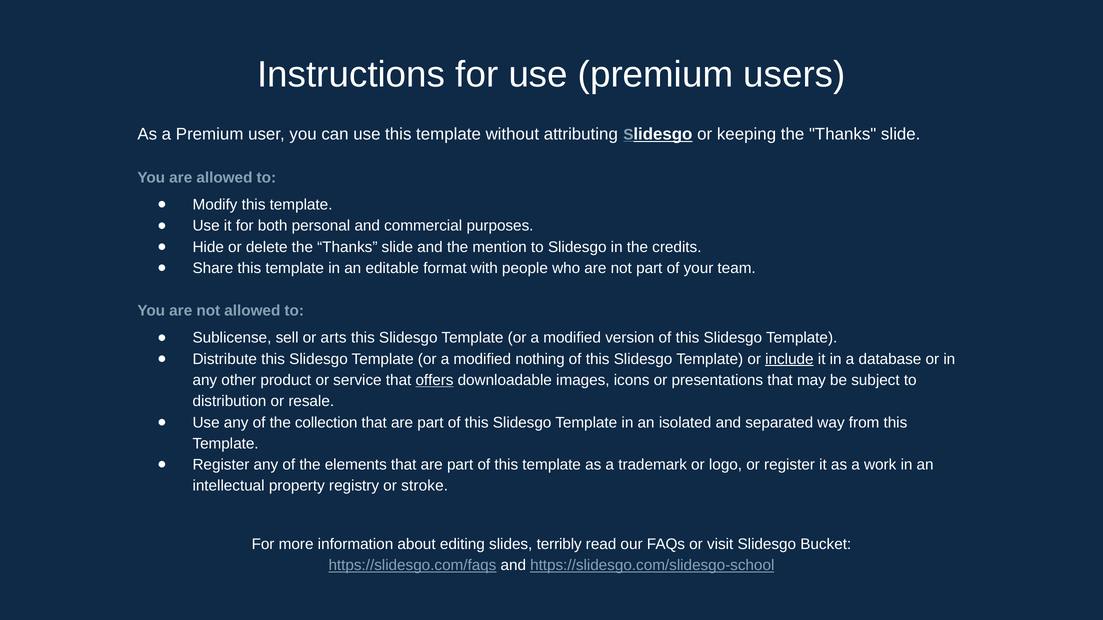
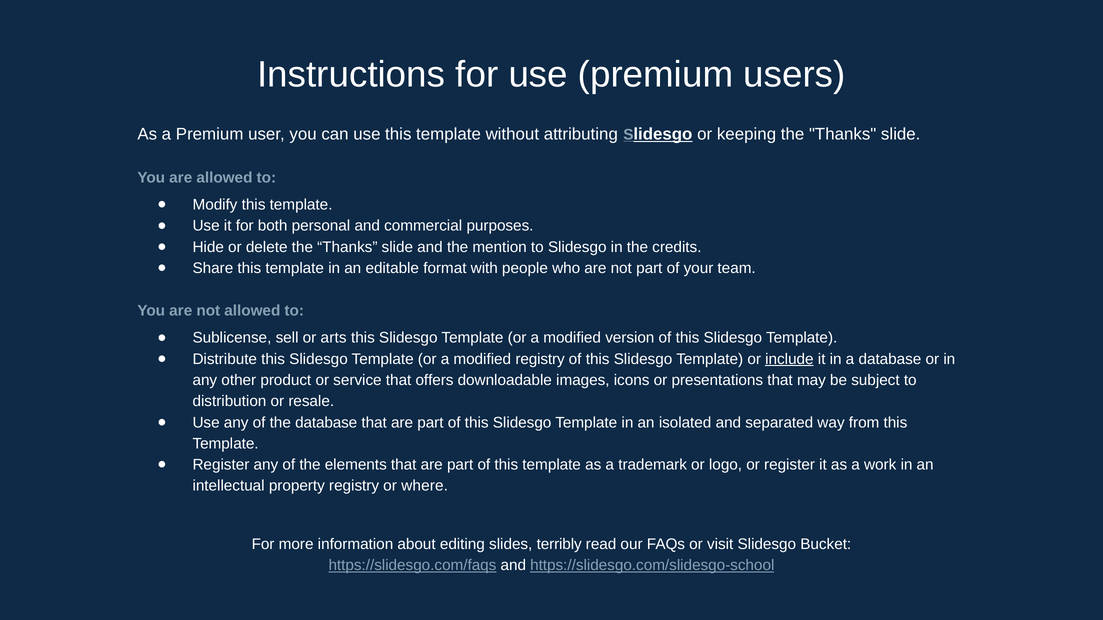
modified nothing: nothing -> registry (540, 359)
offers underline: present -> none (434, 380)
the collection: collection -> database (326, 423)
stroke: stroke -> where (425, 486)
